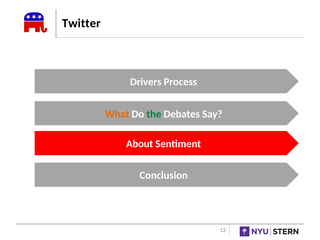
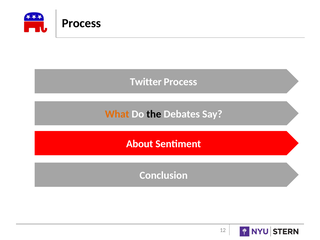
Twitter: Twitter -> Process (81, 23)
Drivers: Drivers -> Twitter (146, 82)
the colour: green -> black (154, 114)
